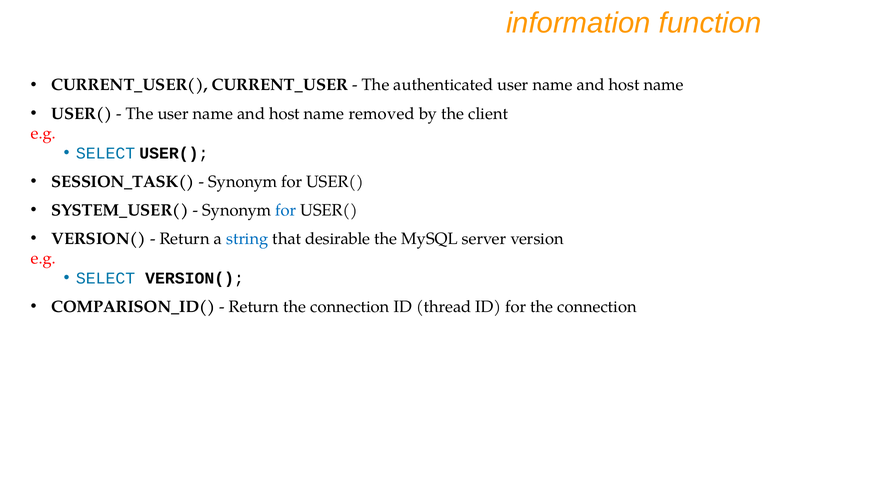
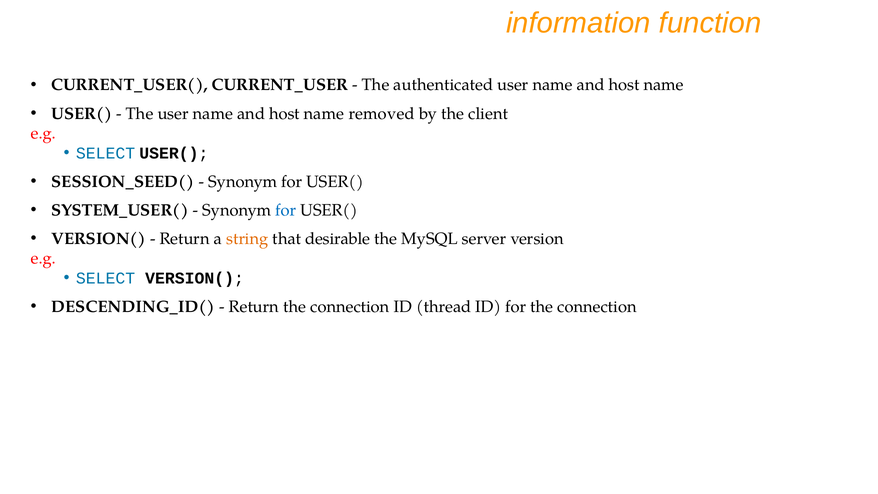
SESSION_TASK(: SESSION_TASK( -> SESSION_SEED( (123, 182)
string colour: blue -> orange (247, 239)
COMPARISON_ID(: COMPARISON_ID( -> DESCENDING_ID( (133, 307)
